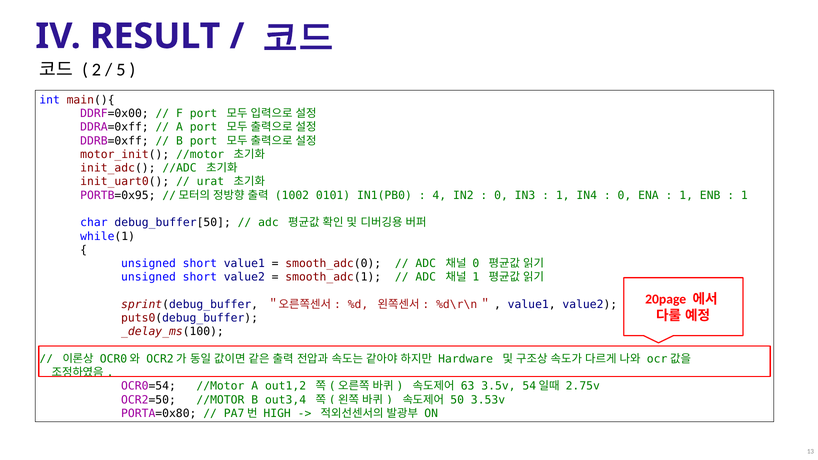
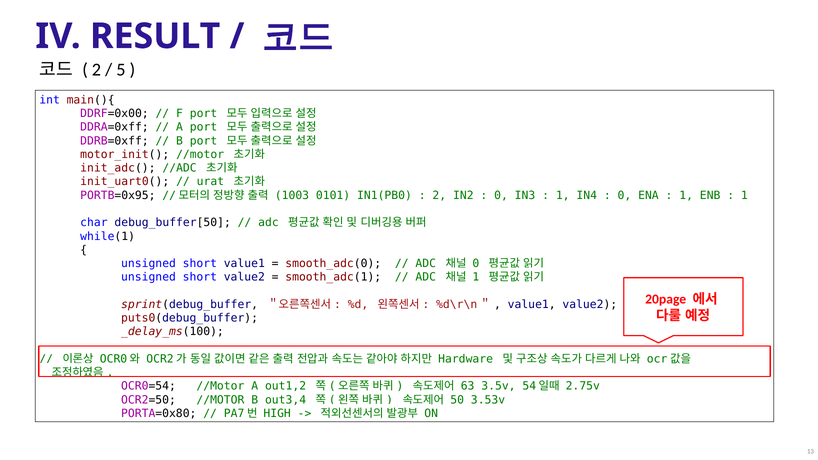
1002: 1002 -> 1003 (292, 195)
4: 4 -> 2 (439, 195)
